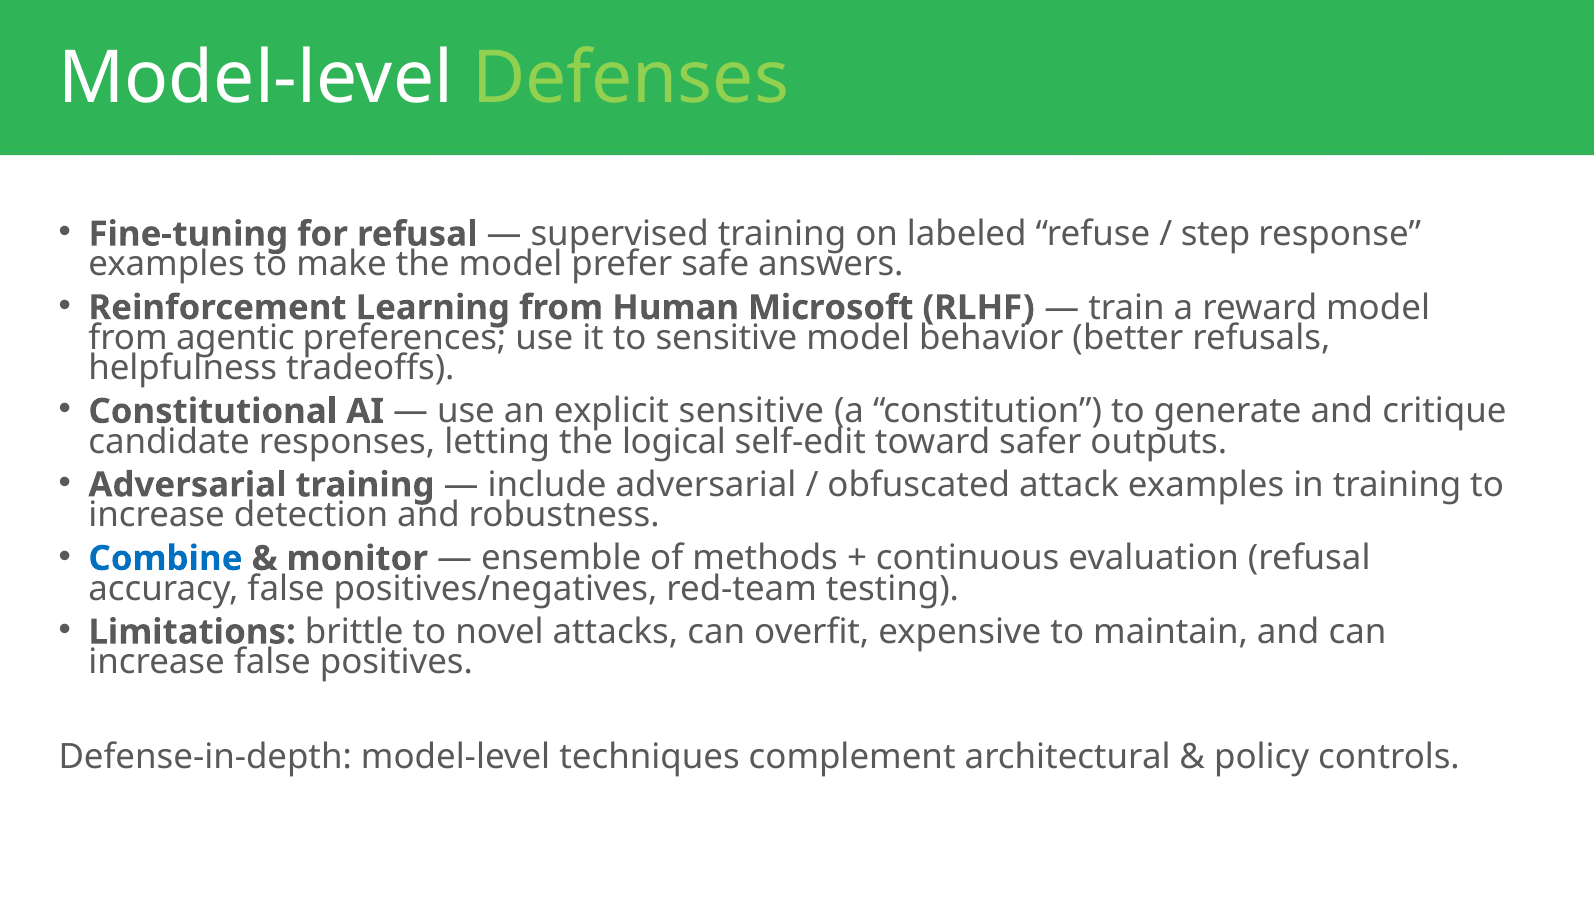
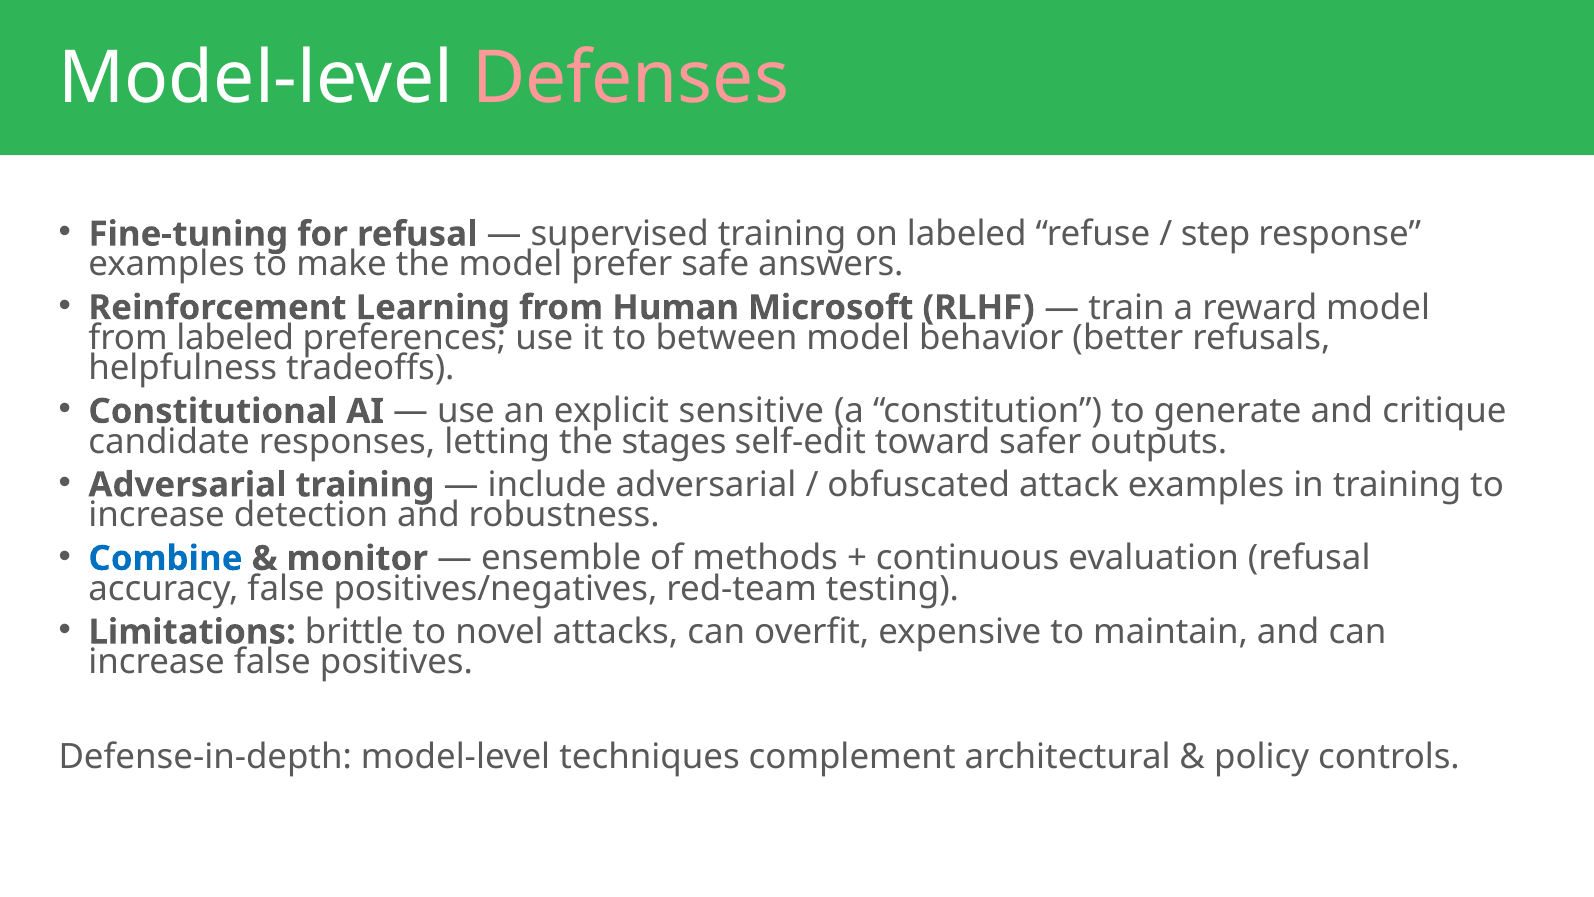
Defenses colour: light green -> pink (631, 78)
from agentic: agentic -> labeled (235, 338)
to sensitive: sensitive -> between (726, 338)
logical: logical -> stages (674, 441)
